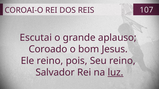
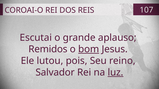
Coroado: Coroado -> Remidos (48, 49)
bom underline: none -> present (89, 49)
Ele reino: reino -> lutou (50, 61)
